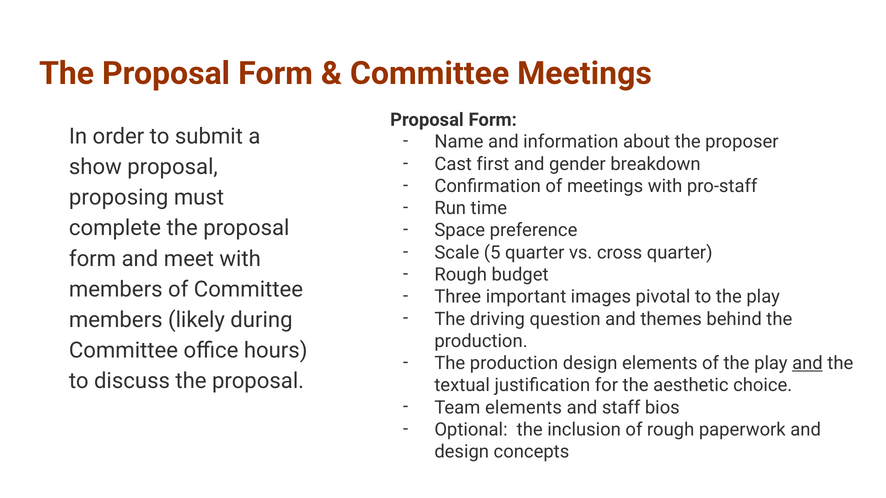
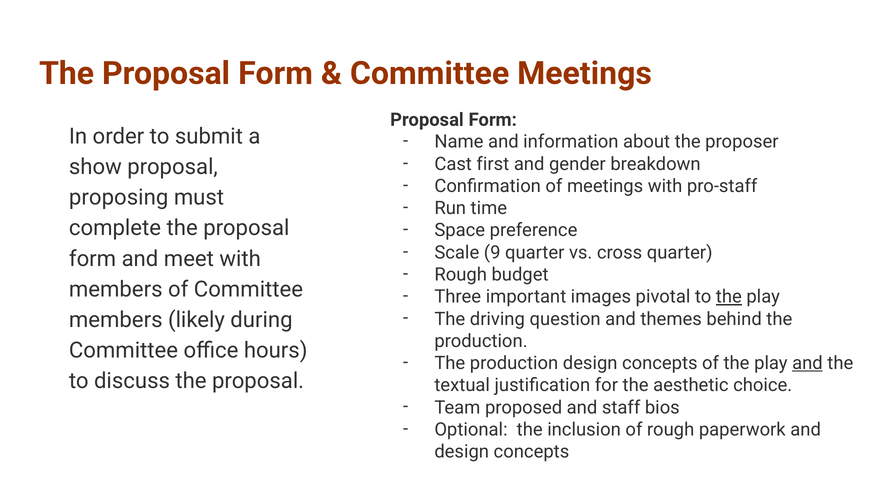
5: 5 -> 9 (492, 253)
the underline: none -> present (729, 297)
production design elements: elements -> concepts (660, 363)
Team elements: elements -> proposed (524, 408)
